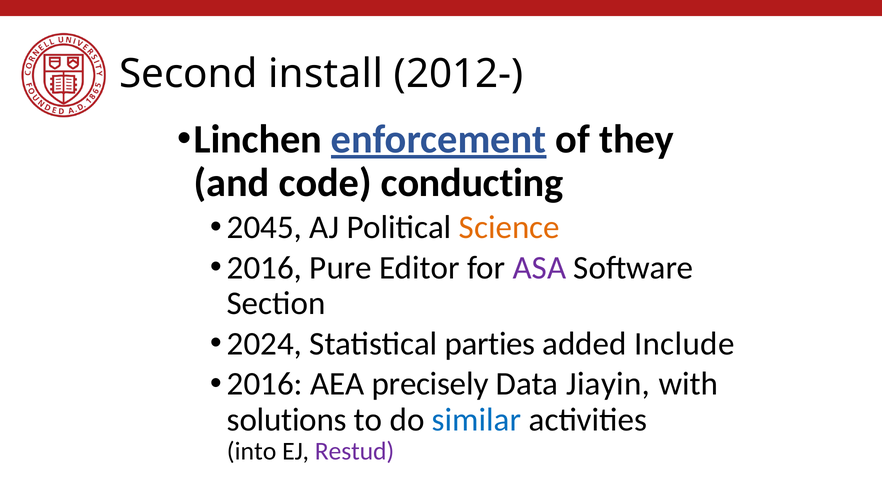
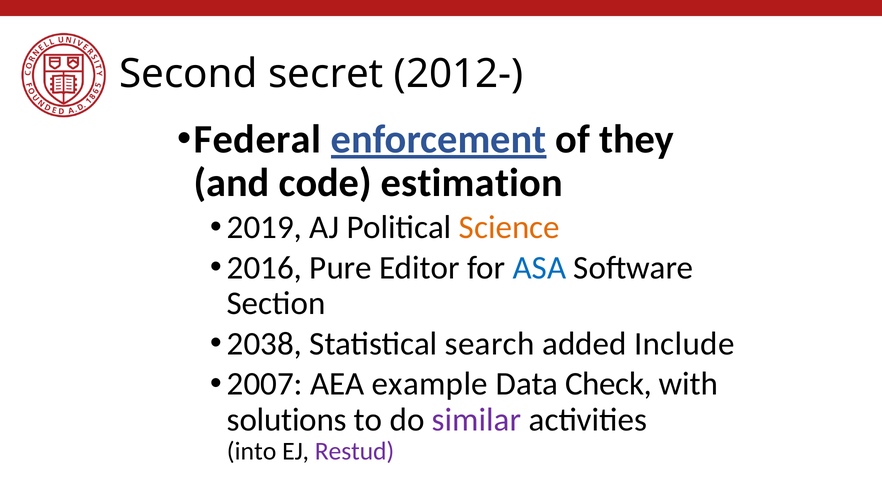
install: install -> secret (326, 74)
Linchen: Linchen -> Federal (258, 139)
conducting: conducting -> estimation (472, 183)
2045: 2045 -> 2019 (264, 227)
ASA colour: purple -> blue (539, 268)
2024: 2024 -> 2038 (264, 344)
parties: parties -> search (490, 344)
2016: 2016 -> 2007 (265, 384)
precisely: precisely -> example (430, 384)
Jiayin: Jiayin -> Check (609, 384)
similar colour: blue -> purple (477, 420)
